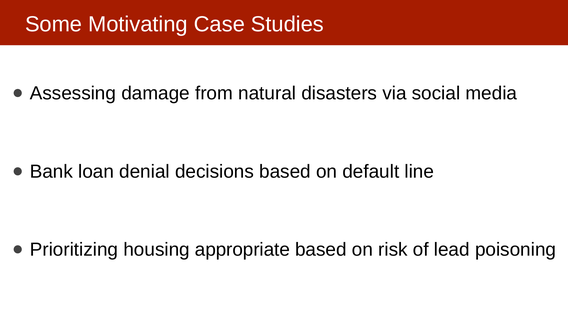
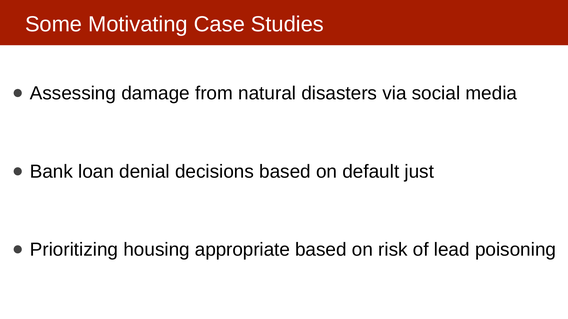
line: line -> just (419, 172)
